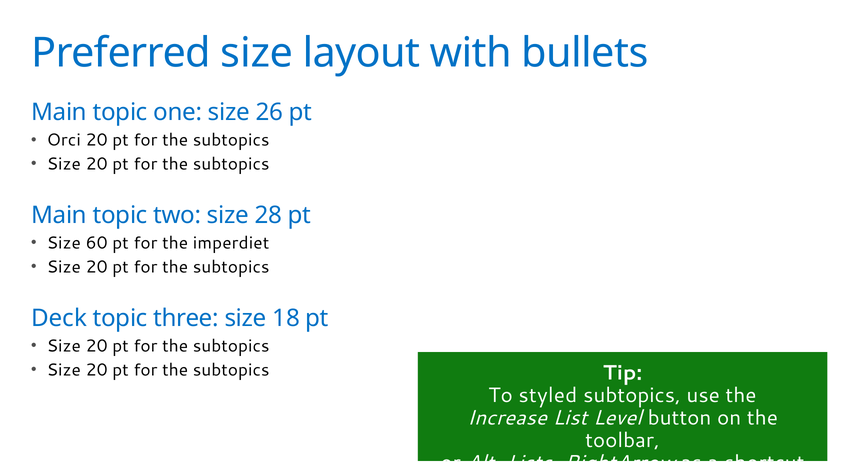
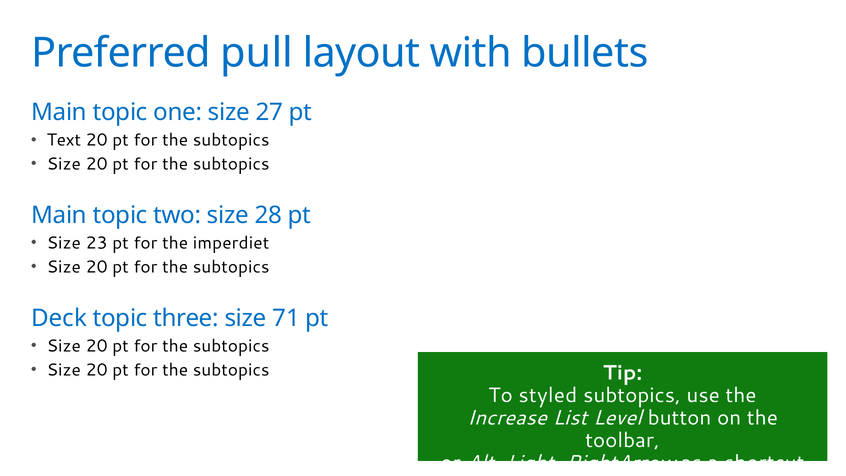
Preferred size: size -> pull (257, 53)
26: 26 -> 27 (269, 112)
Orci: Orci -> Text (64, 140)
60: 60 -> 23 (97, 243)
18: 18 -> 71 (286, 318)
Alt-Lists-RightArrow: Alt-Lists-RightArrow -> Alt-Light-RightArrow (571, 462)
